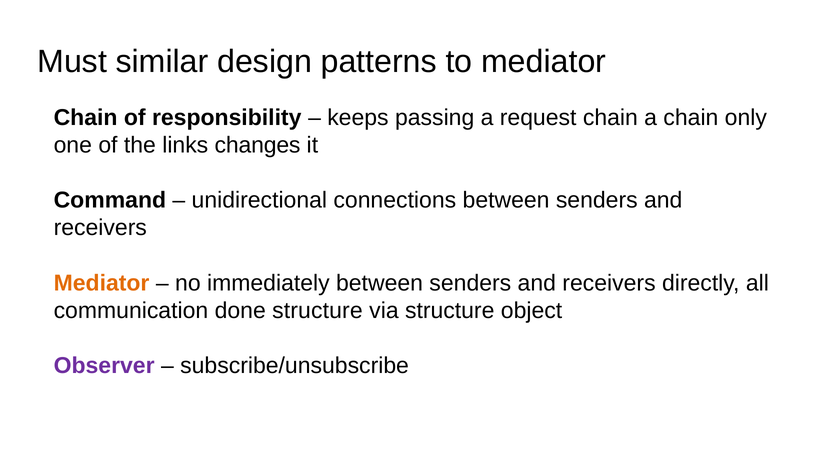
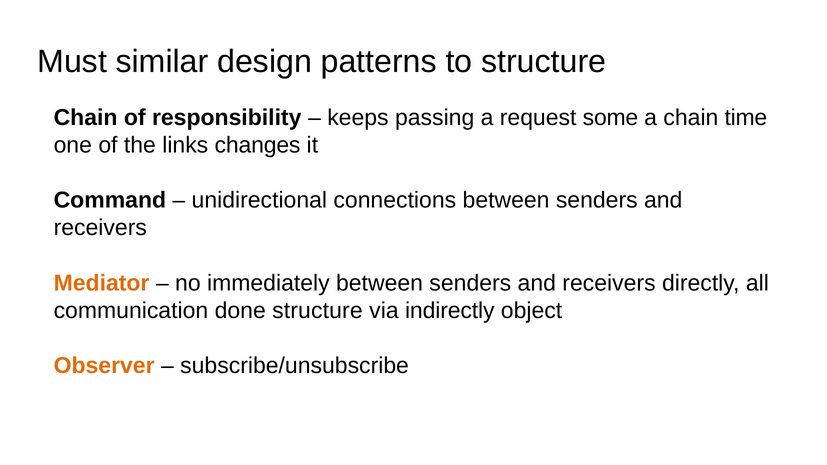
to mediator: mediator -> structure (544, 62)
request chain: chain -> some (611, 118)
only: only -> time (746, 118)
via structure: structure -> indirectly (450, 311)
Observer colour: purple -> orange (104, 366)
